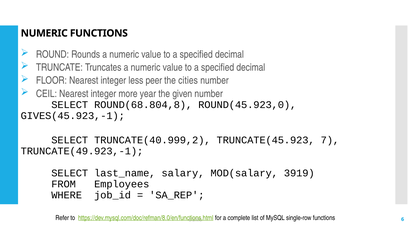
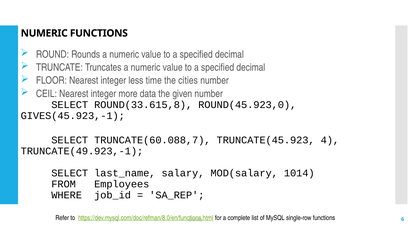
peer: peer -> time (154, 80)
year: year -> data (148, 94)
ROUND(68.804,8: ROUND(68.804,8 -> ROUND(33.615,8 (143, 105)
TRUNCATE(40.999,2: TRUNCATE(40.999,2 -> TRUNCATE(60.088,7 (152, 140)
7: 7 -> 4 (330, 140)
3919: 3919 -> 1014 (299, 173)
